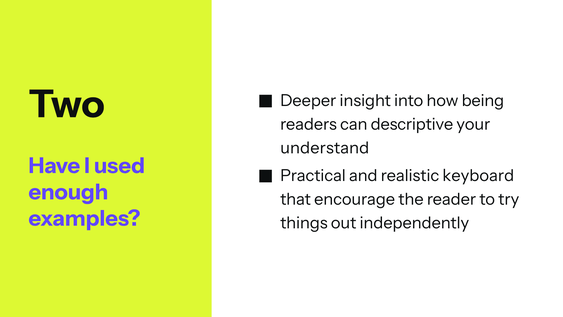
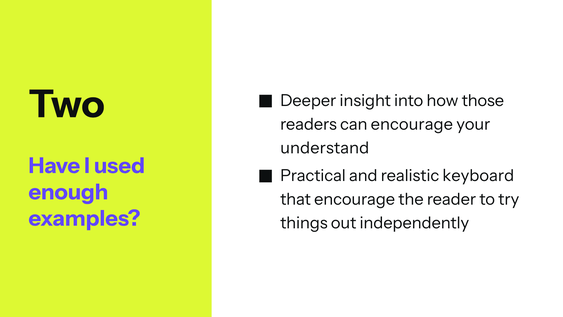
being: being -> those (483, 101)
can descriptive: descriptive -> encourage (412, 124)
